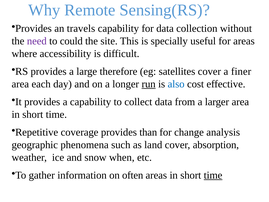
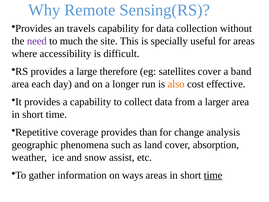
could: could -> much (71, 41)
finer: finer -> band (241, 71)
run underline: present -> none (149, 84)
also colour: blue -> orange (176, 84)
when: when -> assist (122, 157)
often: often -> ways (133, 175)
